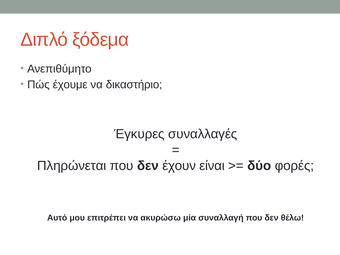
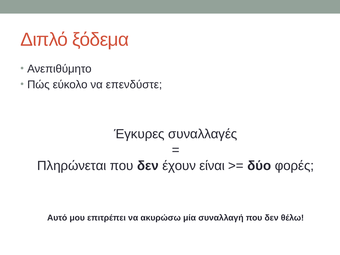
έχουμε: έχουμε -> εύκολο (70, 85)
δικαστήριο: δικαστήριο -> επενδύστε (134, 85)
